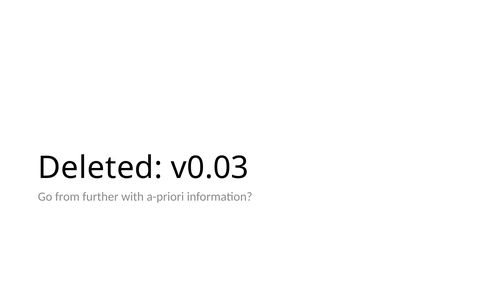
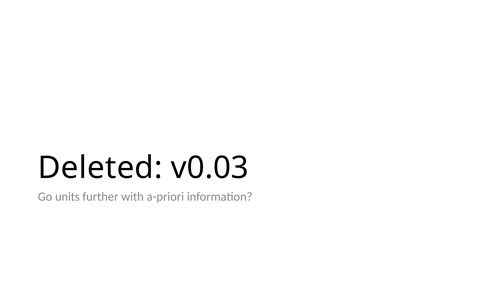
from: from -> units (67, 197)
